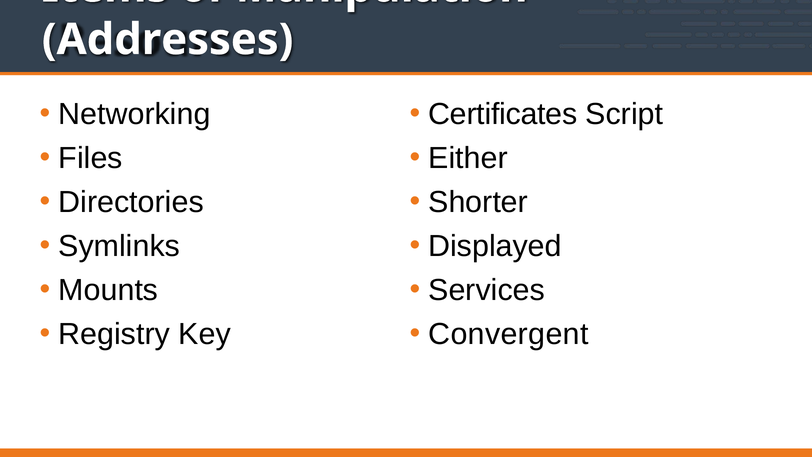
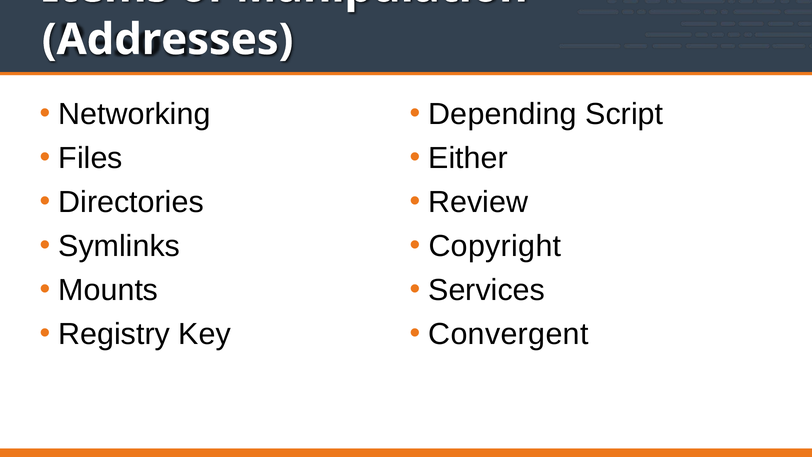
Certificates: Certificates -> Depending (503, 114)
Shorter: Shorter -> Review (478, 202)
Displayed: Displayed -> Copyright (495, 246)
